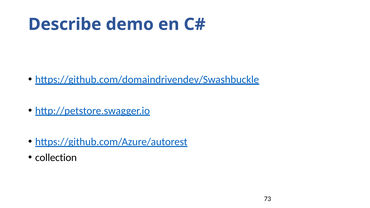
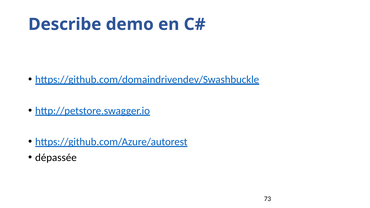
collection: collection -> dépassée (56, 158)
